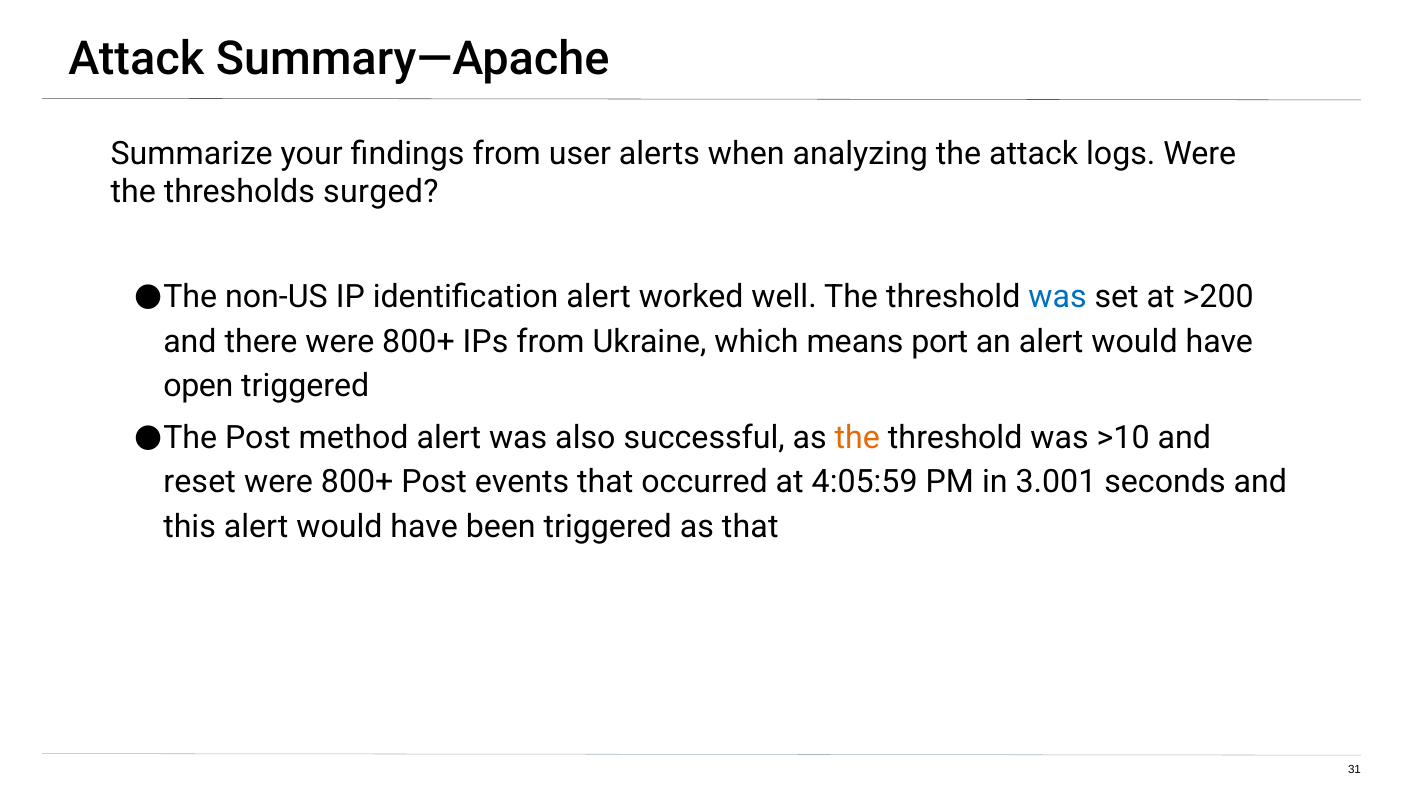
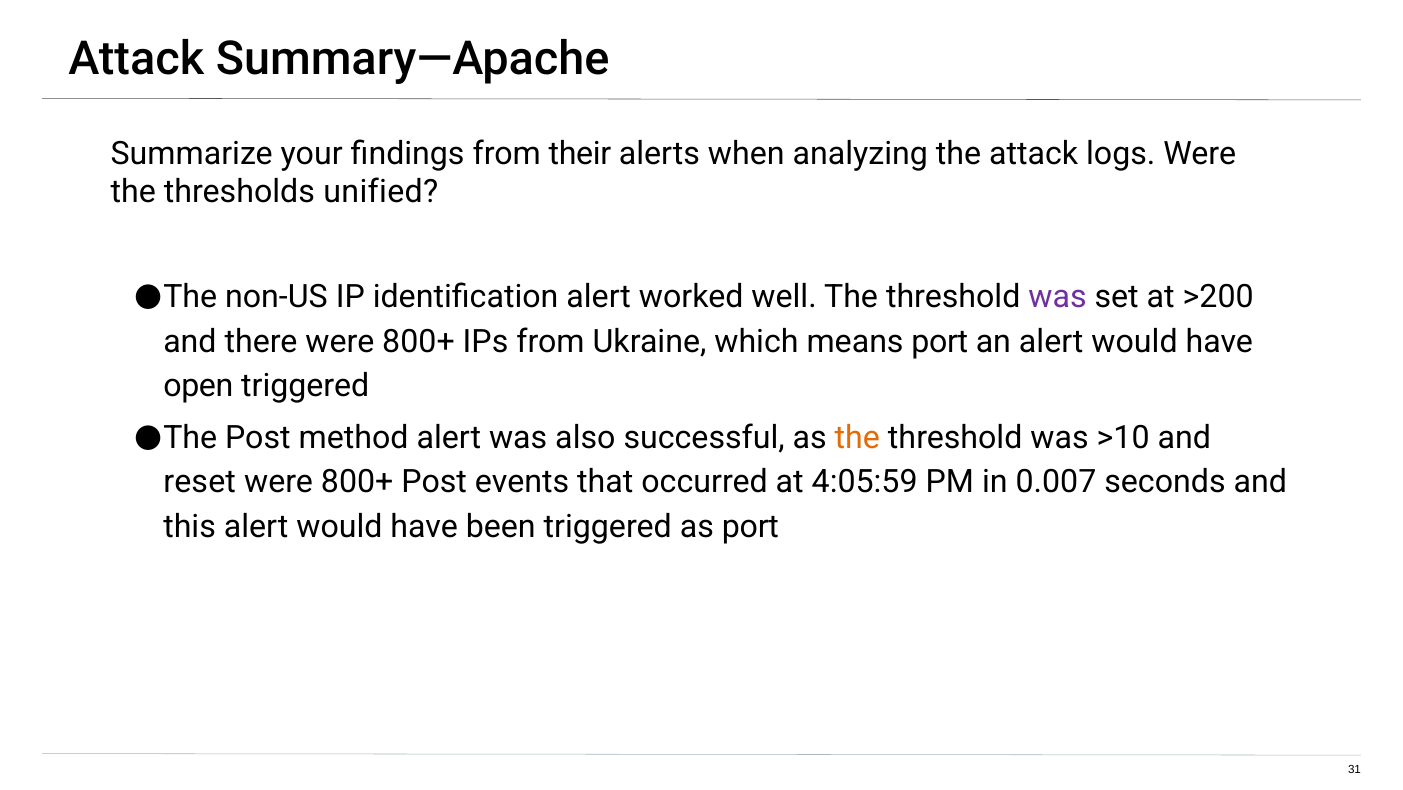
user: user -> their (580, 154)
surged: surged -> unified (381, 192)
was colour: blue -> purple (1057, 297)
3.001: 3.001 -> 0.007 (1056, 482)
as that: that -> port (750, 526)
